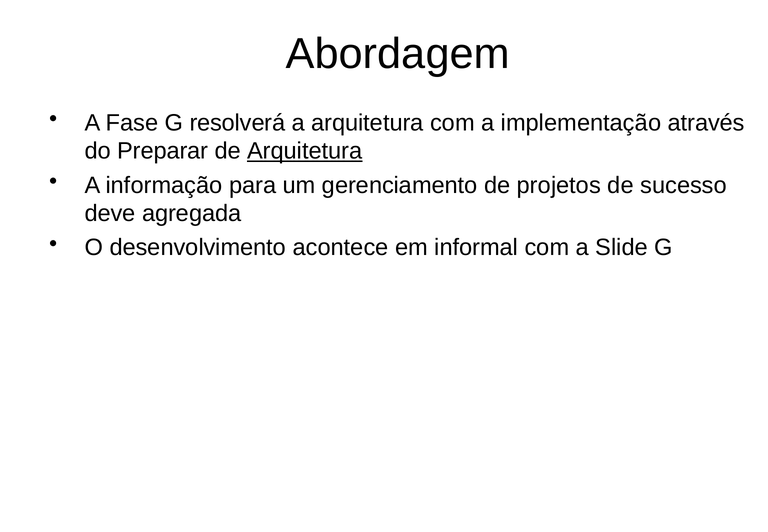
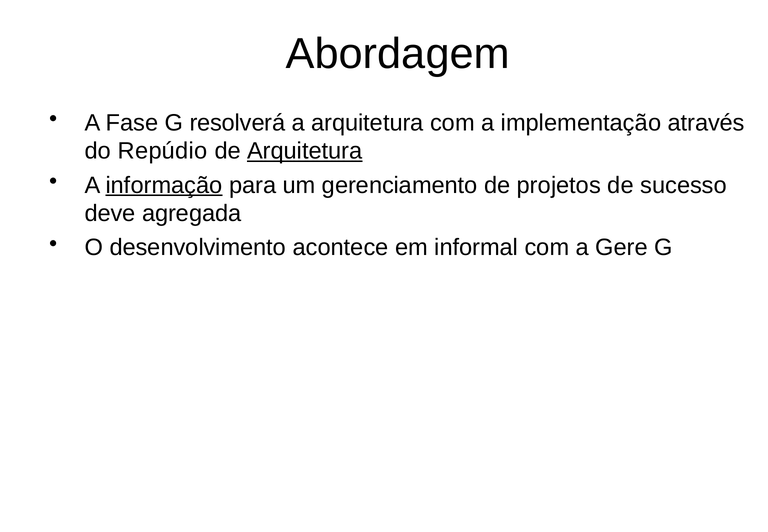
Preparar: Preparar -> Repúdio (163, 151)
informação underline: none -> present (164, 185)
Slide: Slide -> Gere (622, 248)
